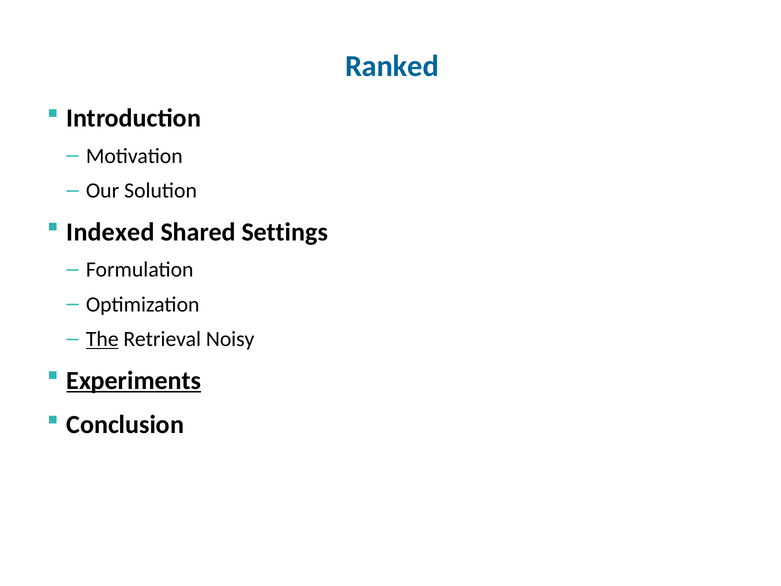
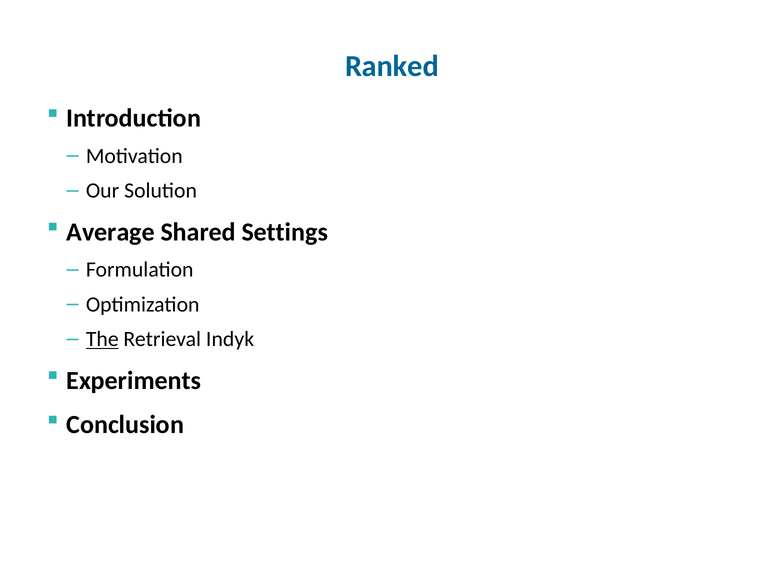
Indexed: Indexed -> Average (111, 232)
Noisy: Noisy -> Indyk (230, 339)
Experiments underline: present -> none (134, 380)
